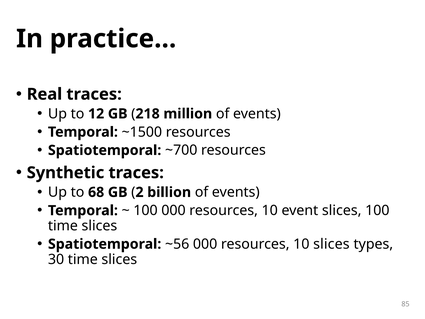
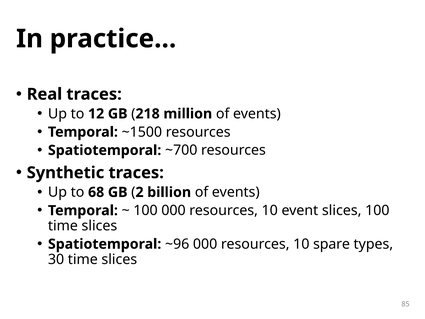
~56: ~56 -> ~96 (177, 244)
10 slices: slices -> spare (332, 244)
